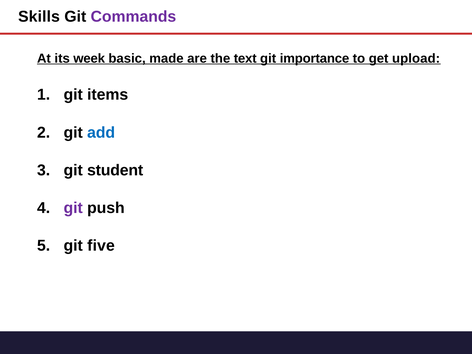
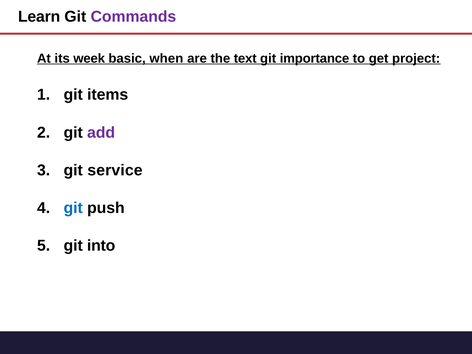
Skills: Skills -> Learn (39, 17)
made: made -> when (166, 58)
upload: upload -> project (416, 58)
add colour: blue -> purple (101, 132)
student: student -> service (115, 170)
git colour: purple -> blue (73, 208)
five: five -> into (101, 246)
